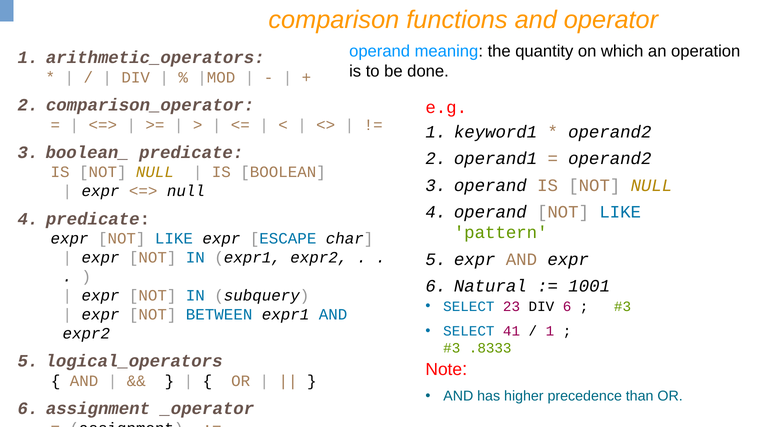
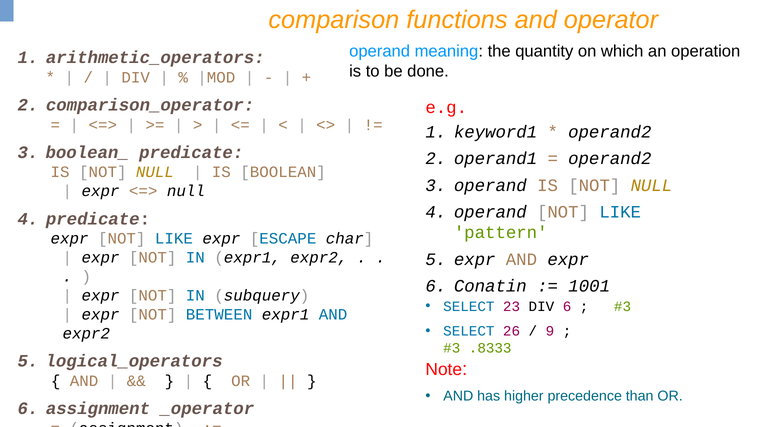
Natural: Natural -> Conatin (490, 286)
41: 41 -> 26 (512, 331)
1: 1 -> 9 (550, 331)
